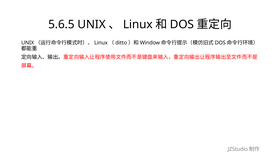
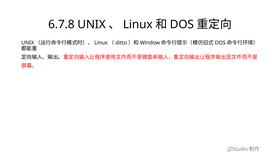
5.6.5: 5.6.5 -> 6.7.8 (61, 24)
